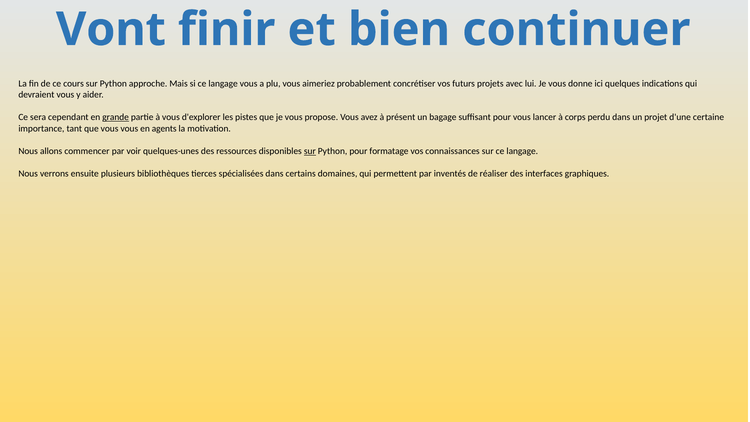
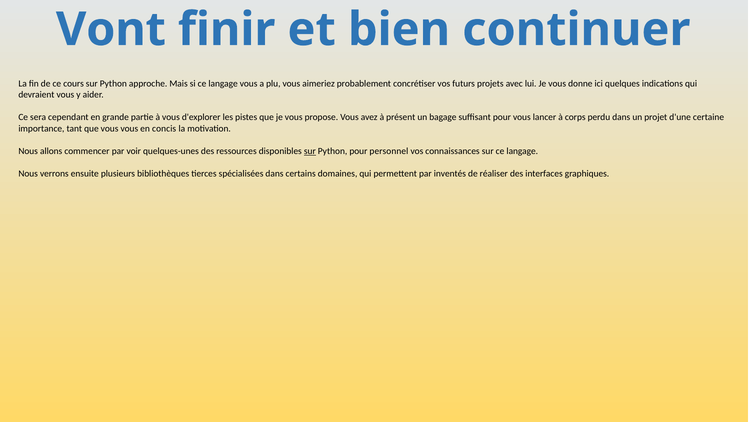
grande underline: present -> none (116, 117)
agents: agents -> concis (164, 129)
formatage: formatage -> personnel (389, 151)
